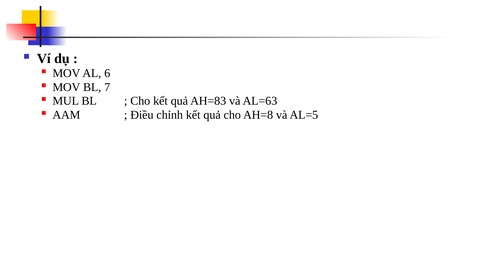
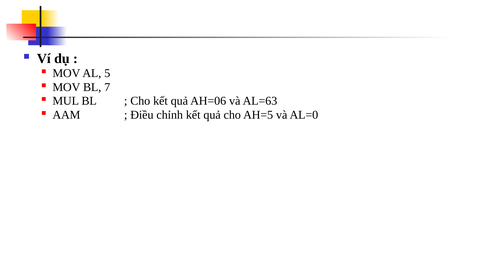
6: 6 -> 5 (107, 73)
AH=83: AH=83 -> AH=06 (208, 101)
AH=8: AH=8 -> AH=5 (258, 115)
AL=5: AL=5 -> AL=0 (304, 115)
